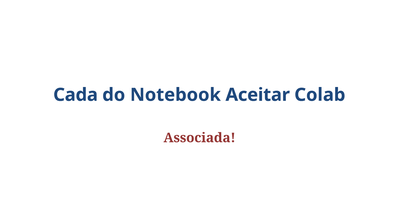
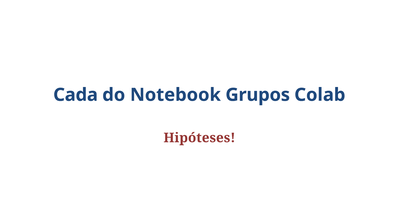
Aceitar: Aceitar -> Grupos (258, 95)
Associada: Associada -> Hipóteses (199, 138)
